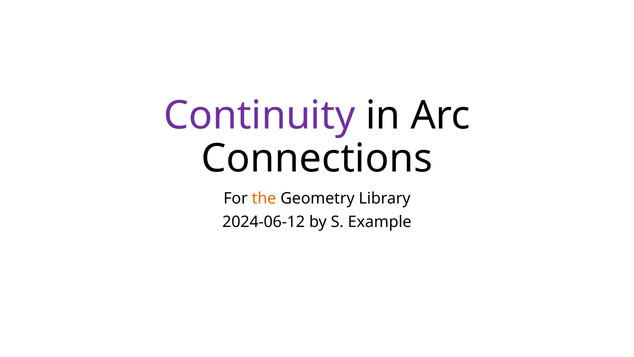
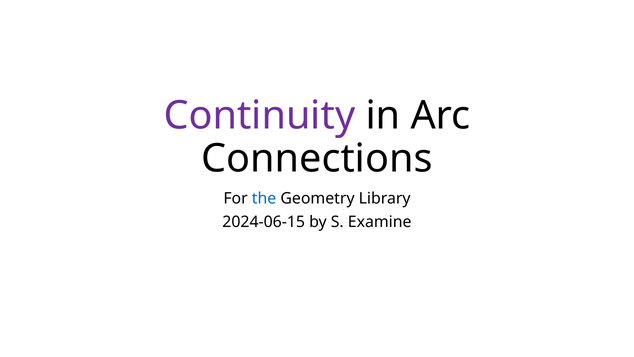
the colour: orange -> blue (264, 198)
2024-06-12: 2024-06-12 -> 2024-06-15 (264, 222)
Example: Example -> Examine (380, 222)
